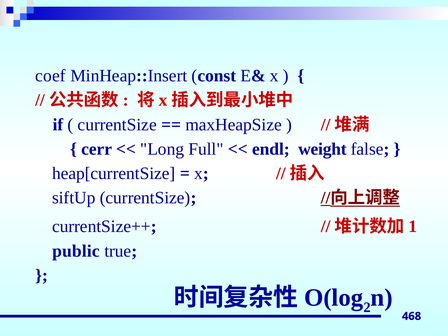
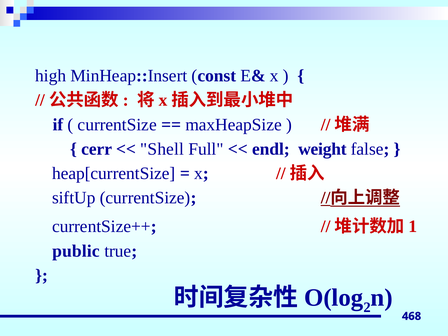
coef: coef -> high (51, 76)
Long: Long -> Shell (162, 149)
